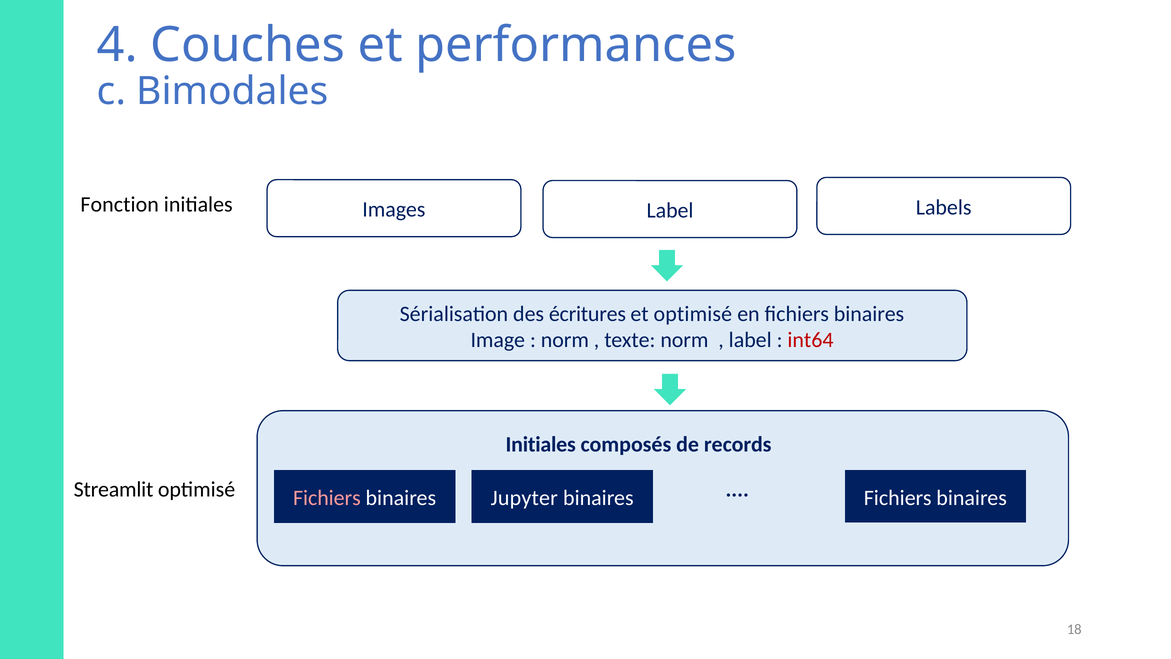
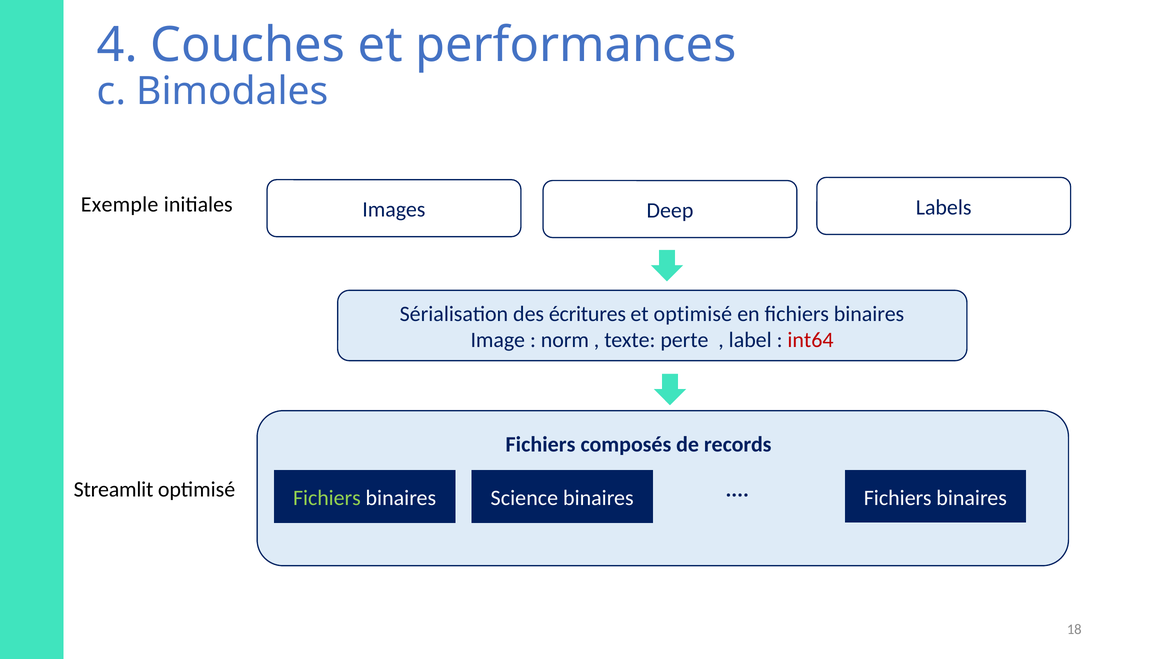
Fonction: Fonction -> Exemple (120, 205)
Images Label: Label -> Deep (670, 210)
texte norm: norm -> perte (684, 340)
Initiales: Initiales -> Fichiers (541, 444)
Fichiers colour: pink -> light green (327, 498)
Jupyter: Jupyter -> Science (524, 498)
